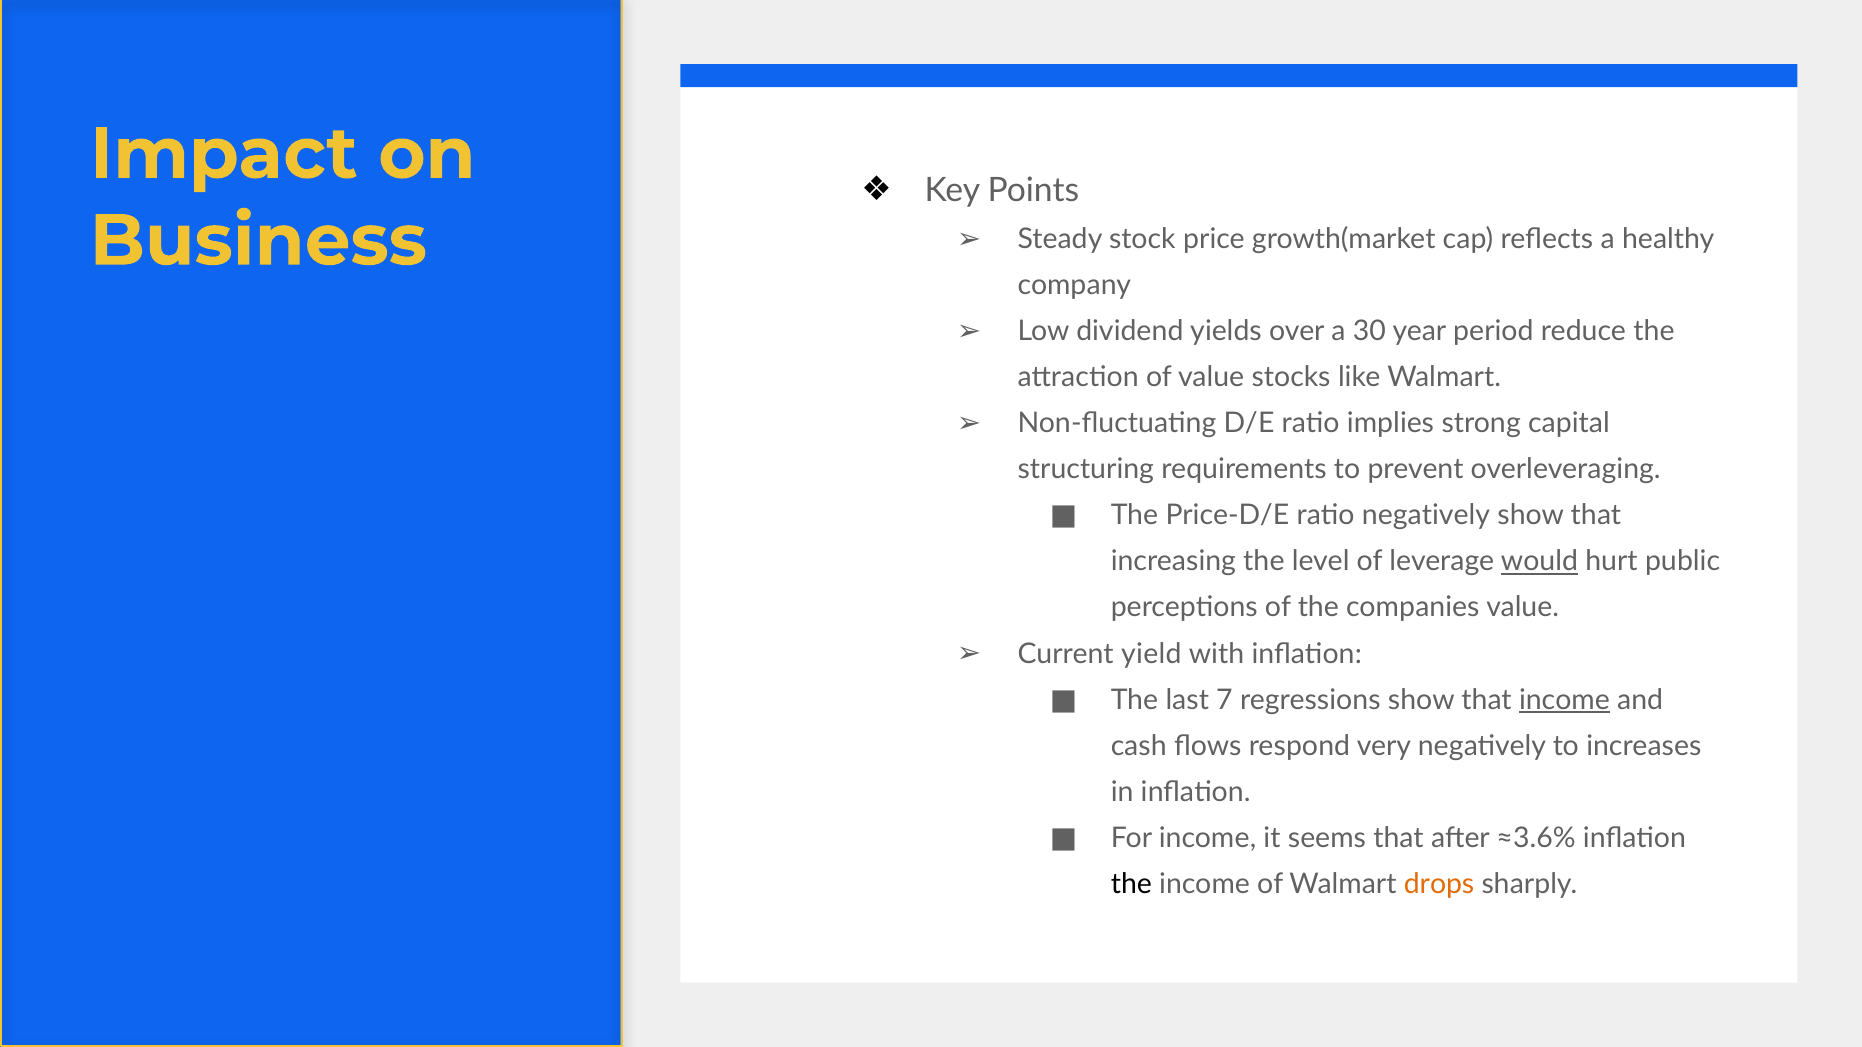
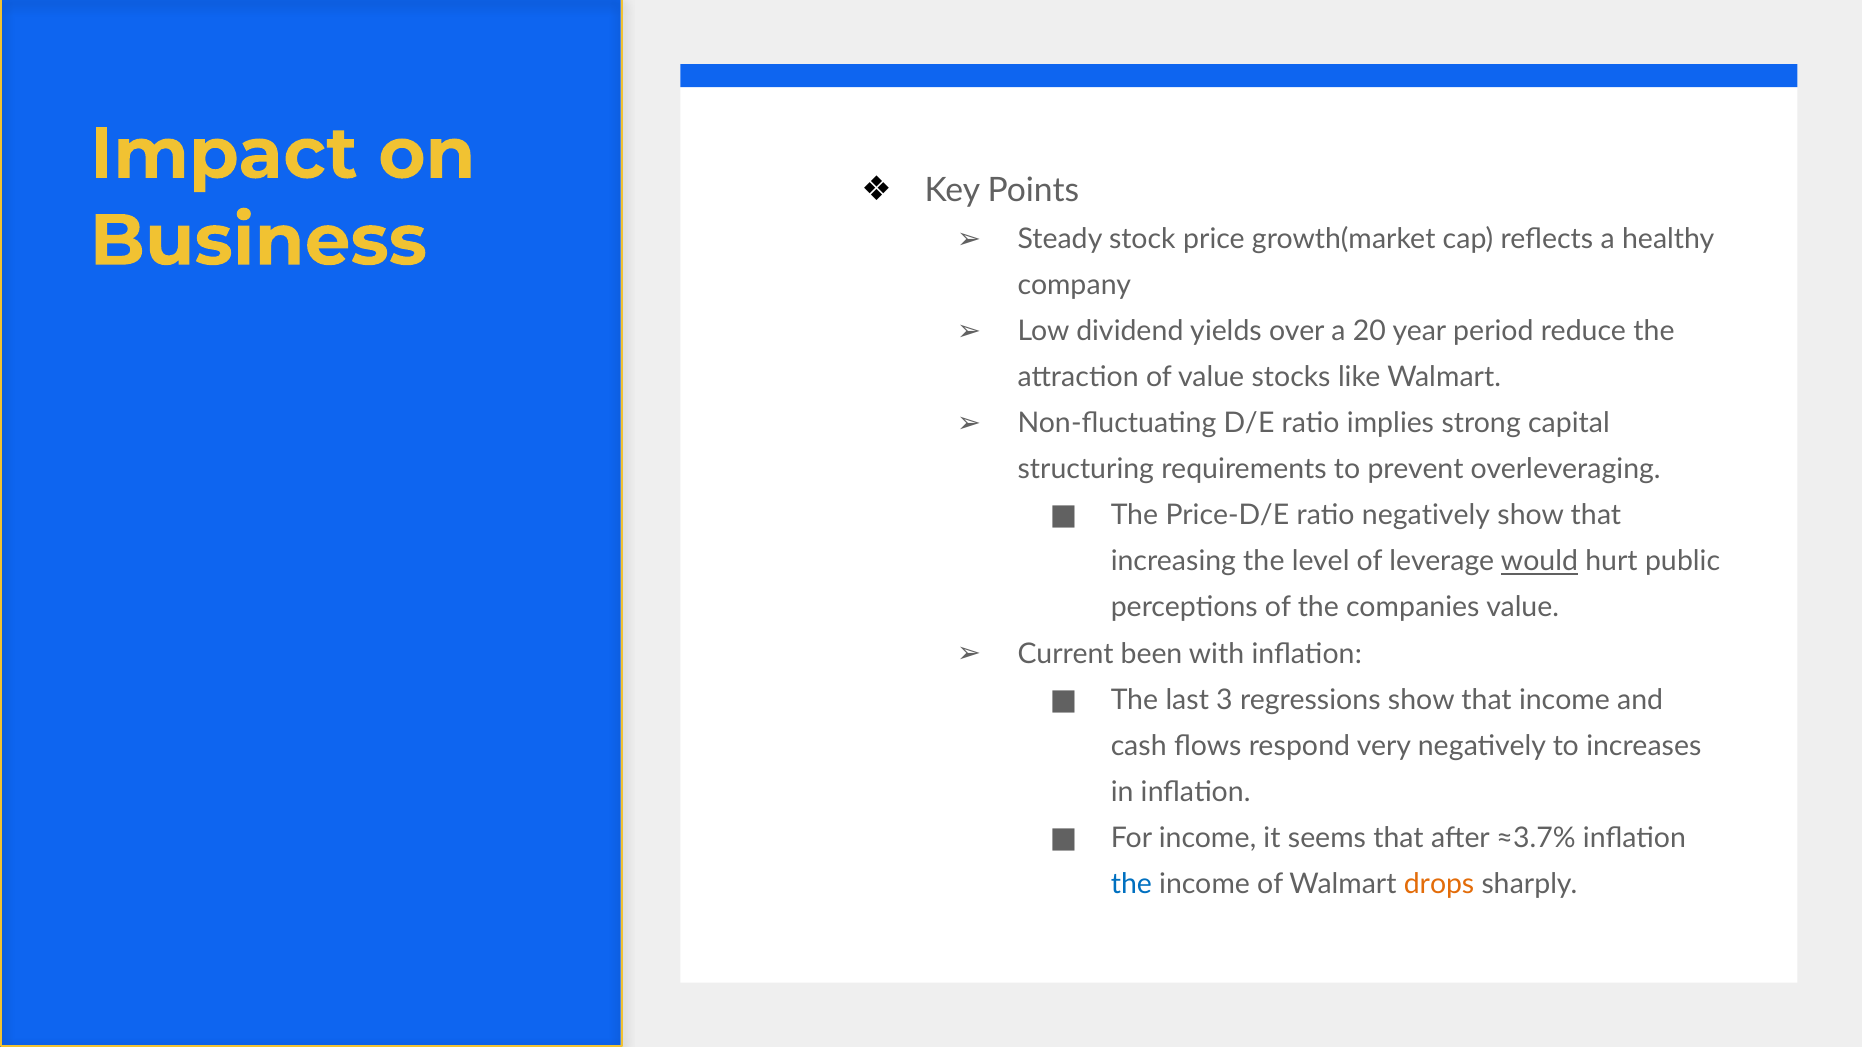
30: 30 -> 20 (1369, 331)
yield: yield -> been (1152, 654)
7: 7 -> 3 (1224, 700)
income underline: present -> none (1564, 700)
≈3.6%: ≈3.6% -> ≈3.7% (1536, 838)
the colour: black -> blue (1131, 884)
